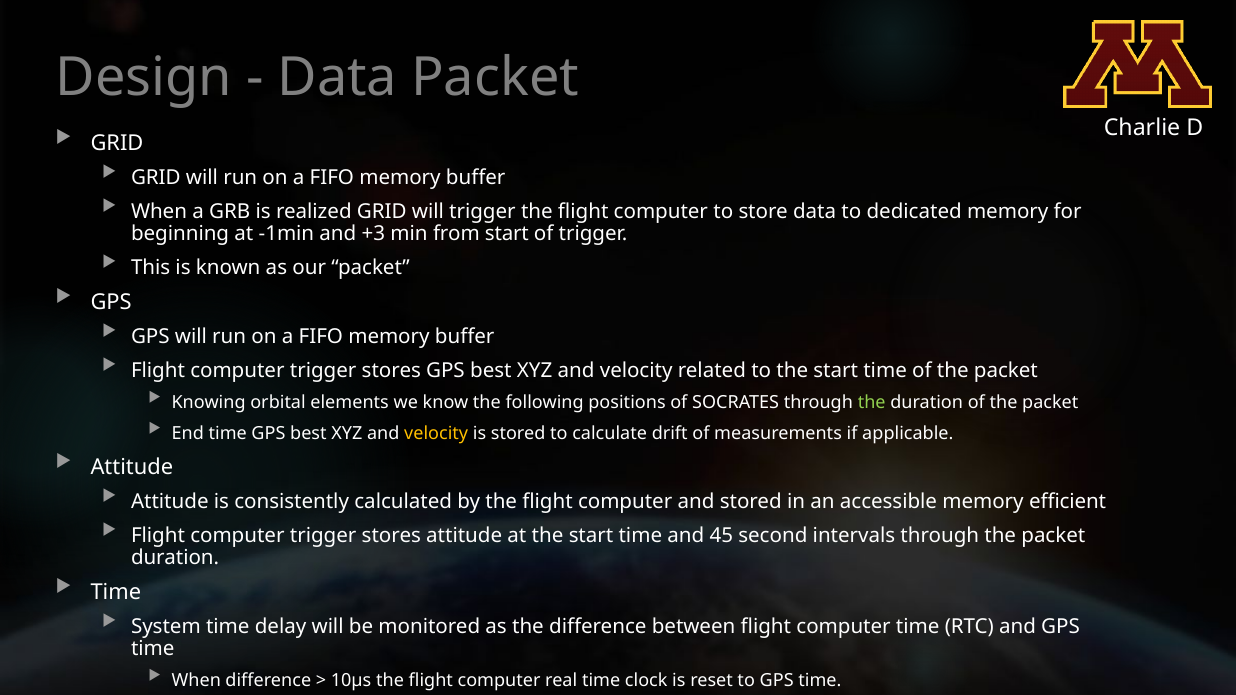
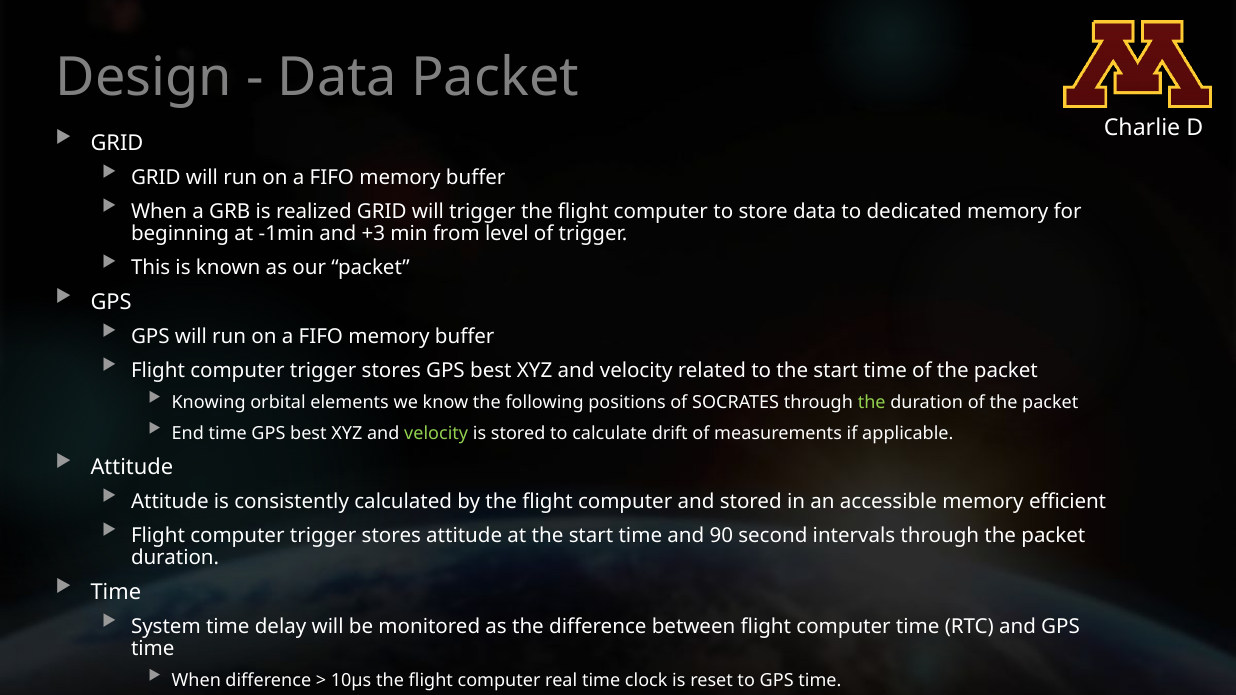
from start: start -> level (507, 234)
velocity colour: yellow -> light green (436, 434)
45: 45 -> 90 (721, 536)
